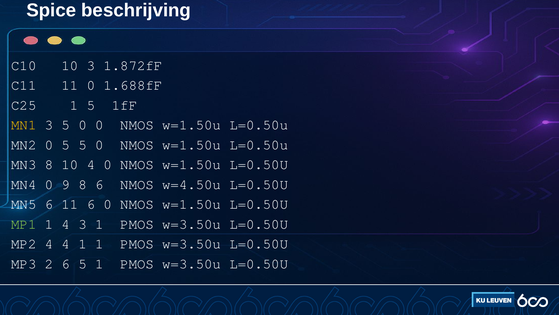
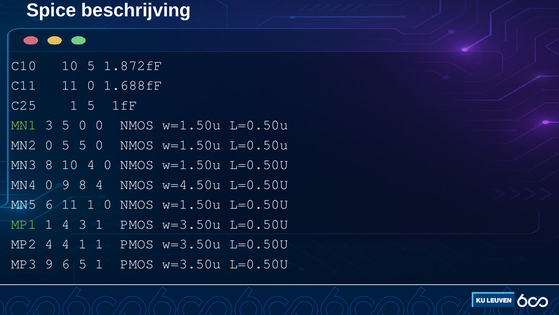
10 3: 3 -> 5 (91, 65)
MN1 colour: yellow -> light green (24, 125)
8 6: 6 -> 4 (99, 184)
11 6: 6 -> 1 (91, 204)
MP3 2: 2 -> 9 (49, 263)
